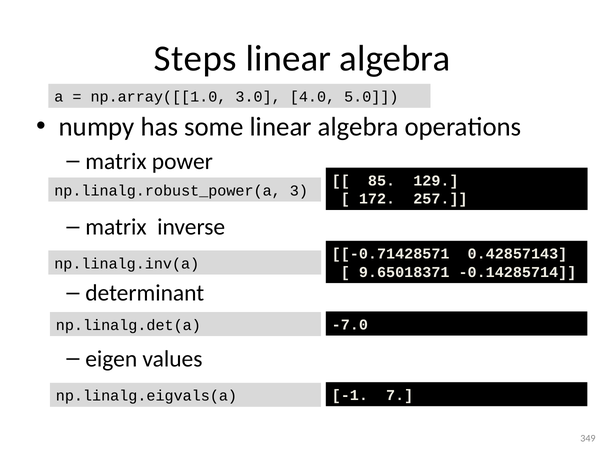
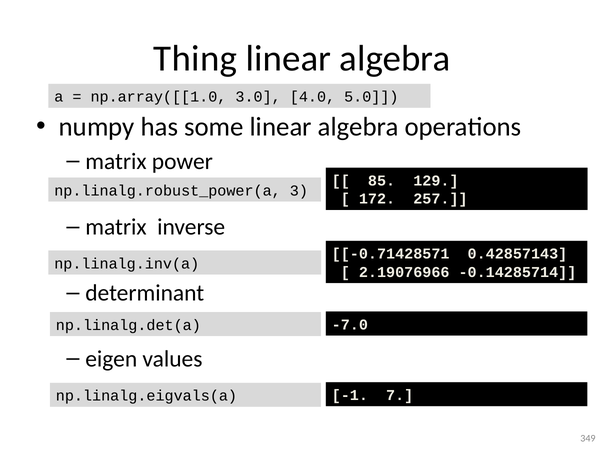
Steps: Steps -> Thing (195, 58)
9.65018371: 9.65018371 -> 2.19076966 (404, 272)
